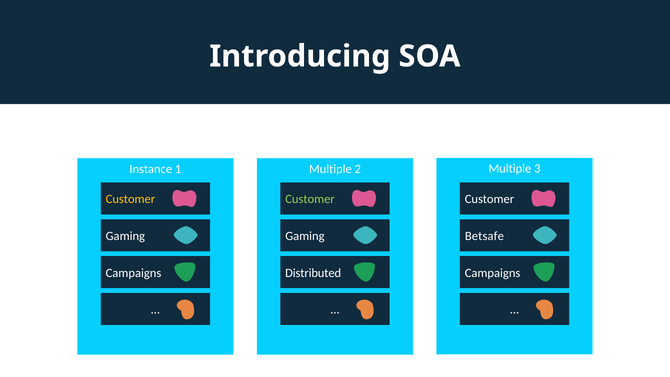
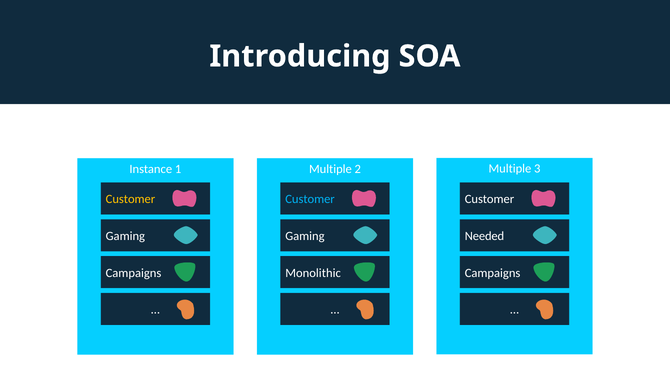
Customer colour: light green -> light blue (310, 199)
Betsafe: Betsafe -> Needed (485, 236)
Distributed: Distributed -> Monolithic (313, 273)
